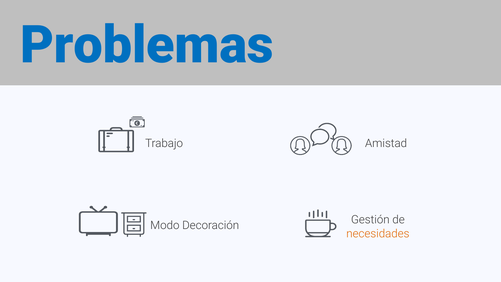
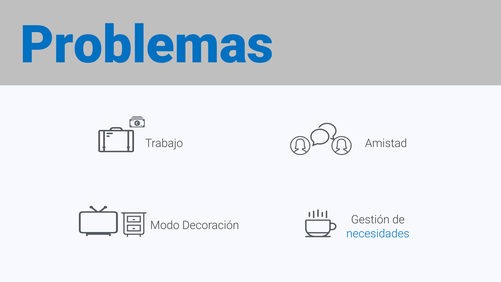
necesidades colour: orange -> blue (378, 233)
